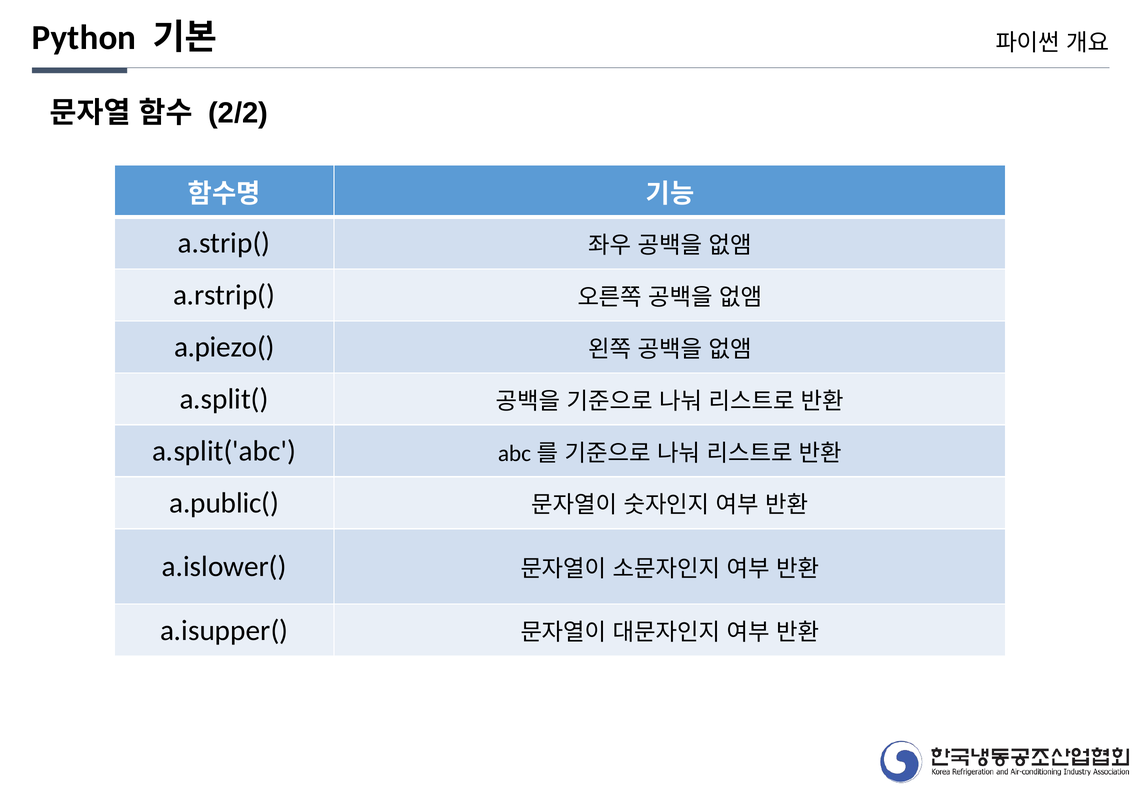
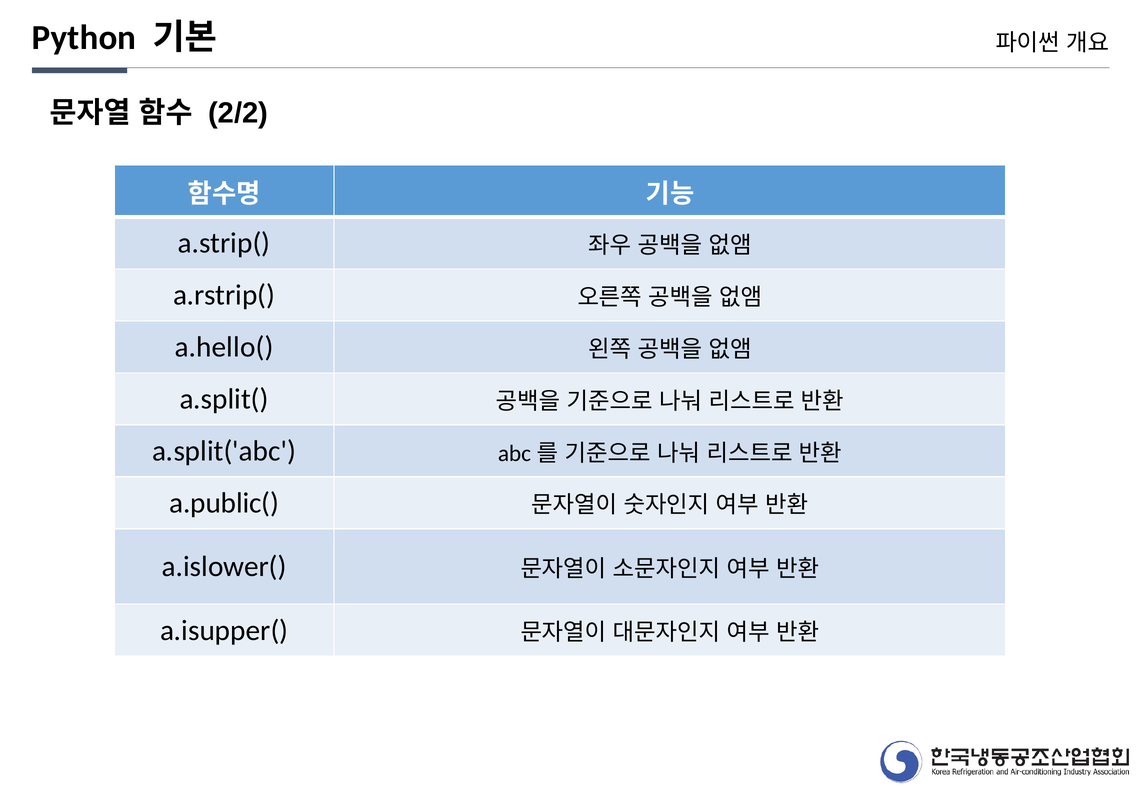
a.piezo(: a.piezo( -> a.hello( (224, 347)
